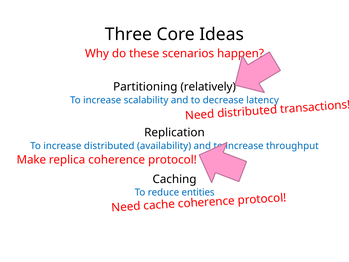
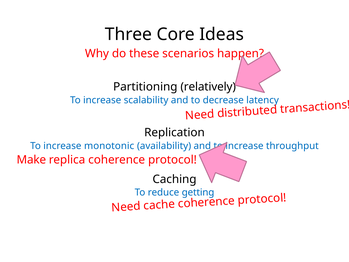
increase distributed: distributed -> monotonic (109, 146)
entities: entities -> getting (198, 192)
